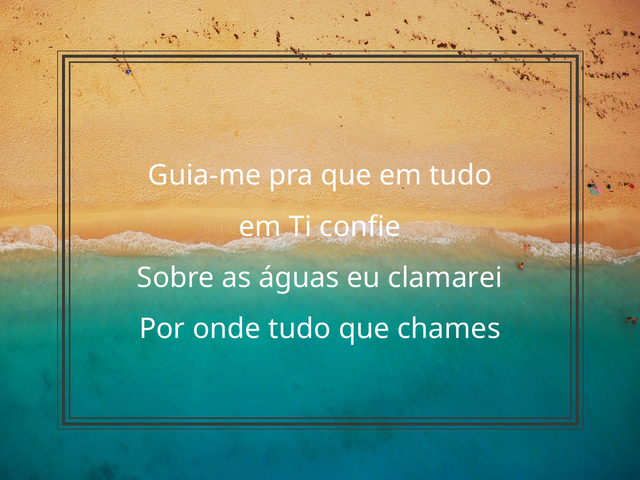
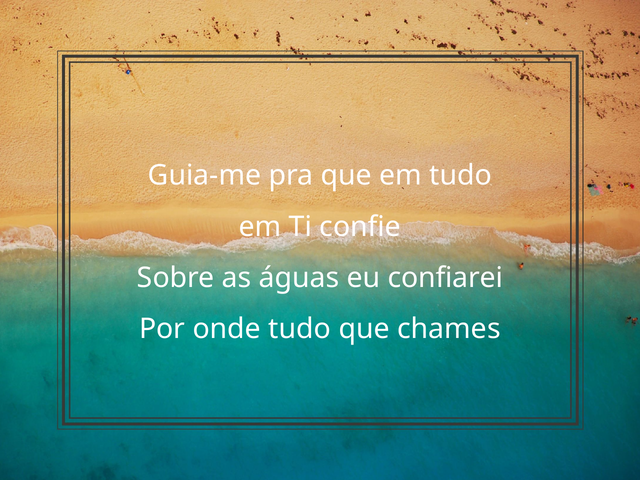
clamarei: clamarei -> confiarei (445, 278)
